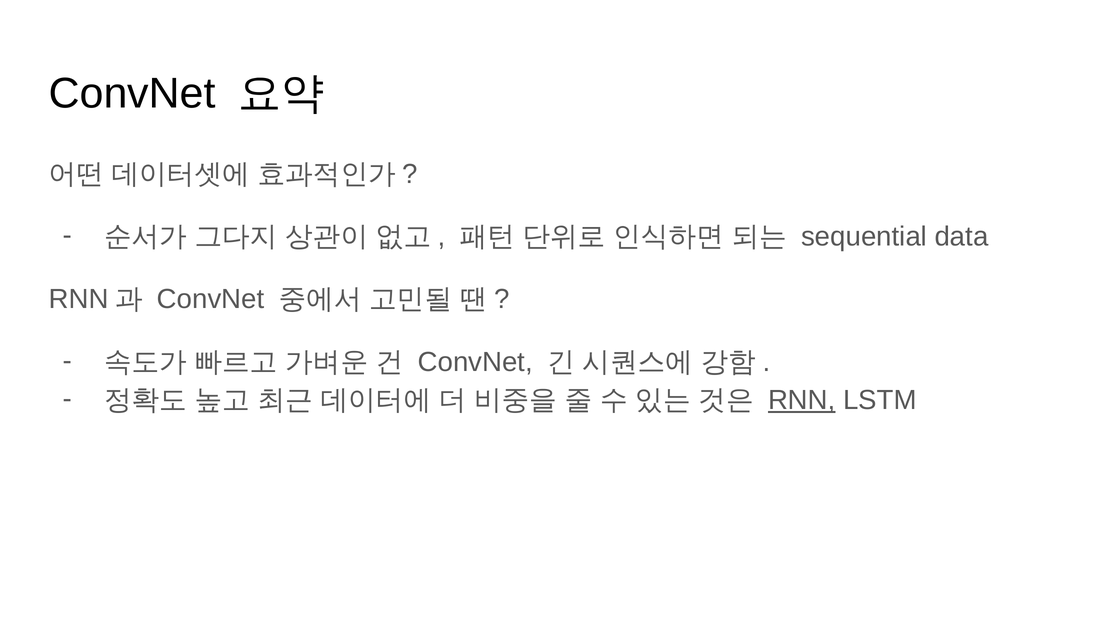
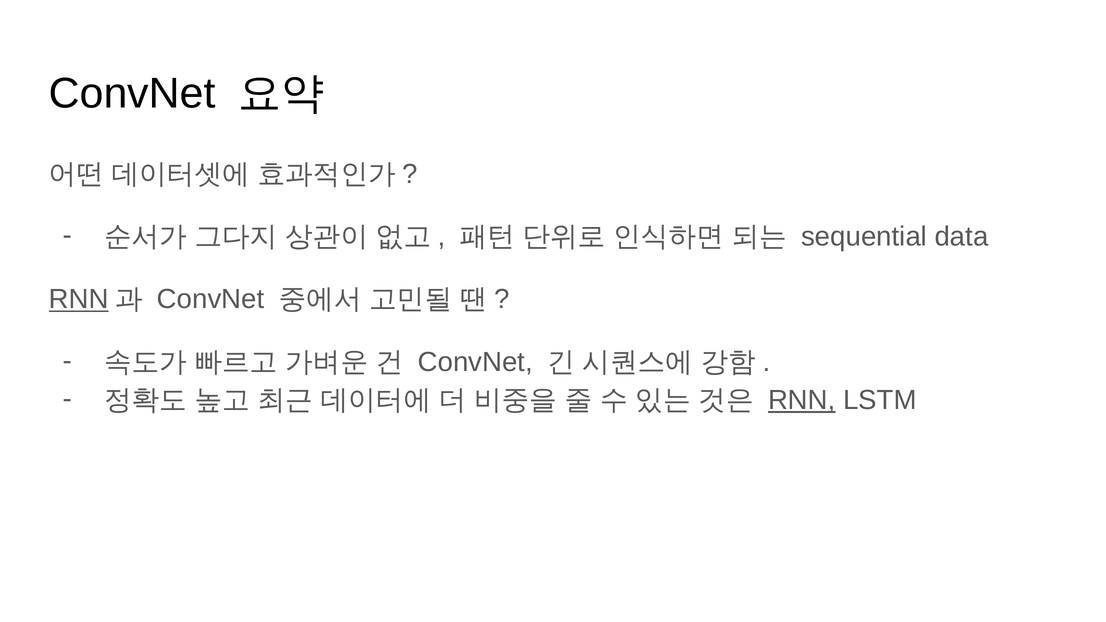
RNN underline: none -> present (79, 299)
